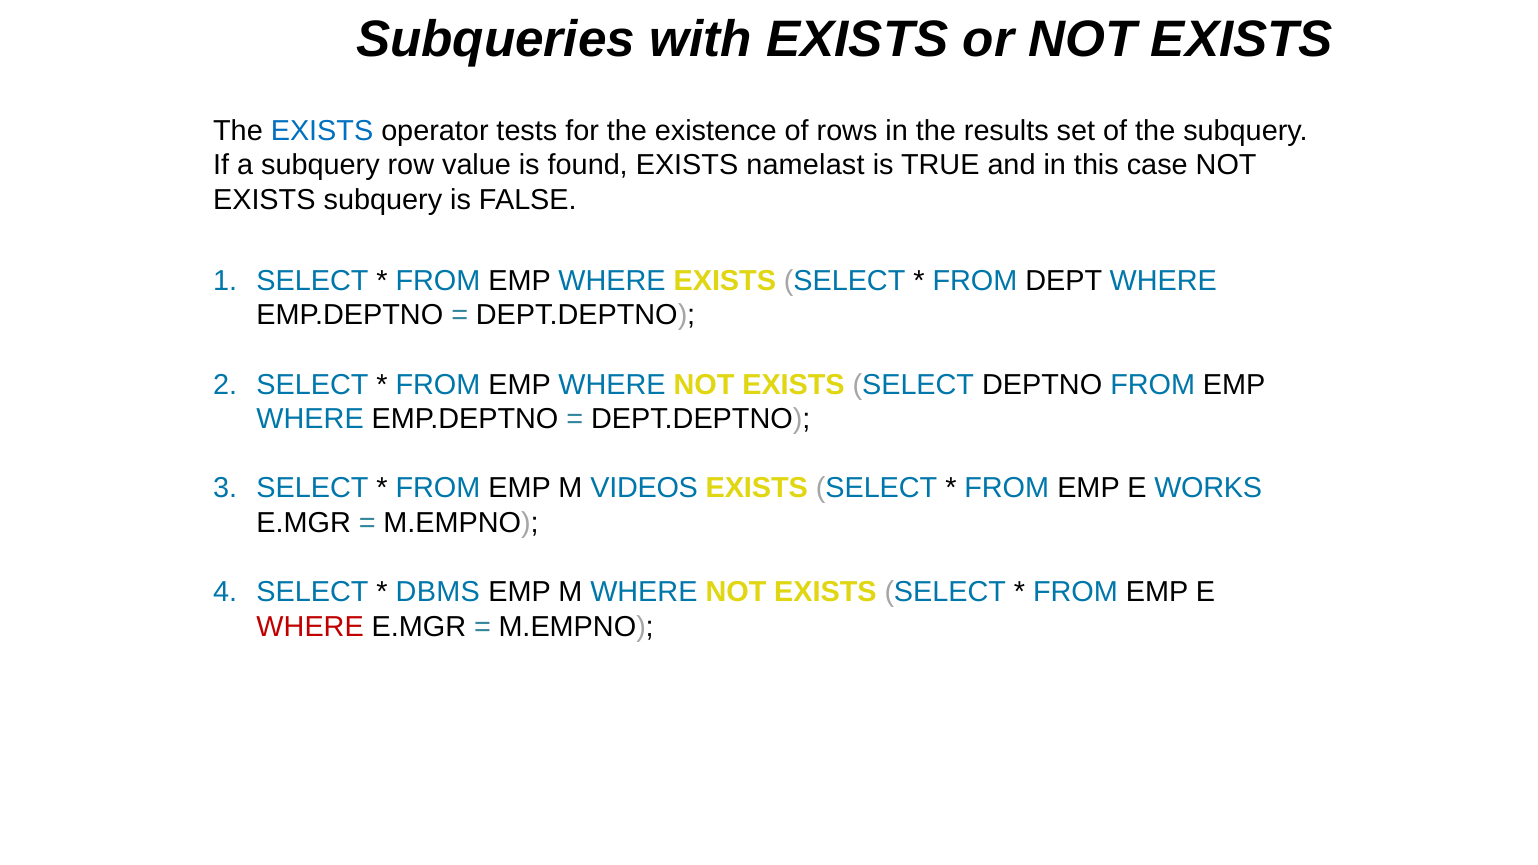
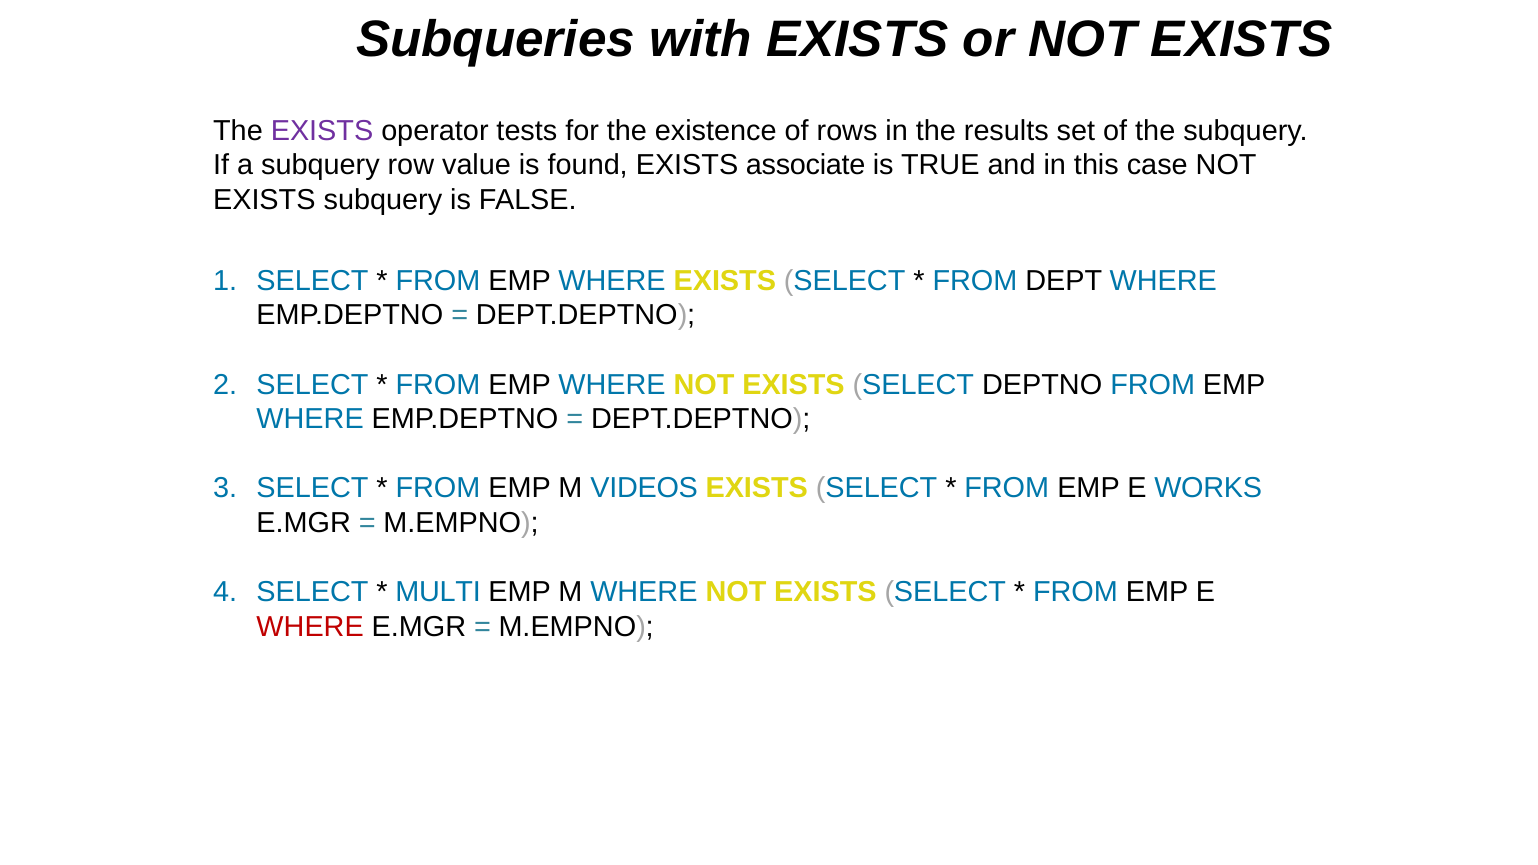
EXISTS colour: blue -> purple (322, 131)
namelast: namelast -> associate (806, 165)
DBMS: DBMS -> MULTI (438, 592)
